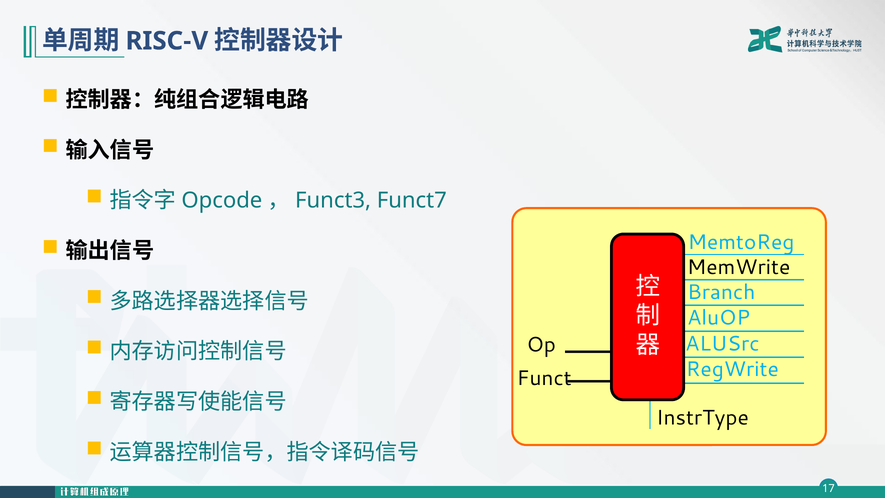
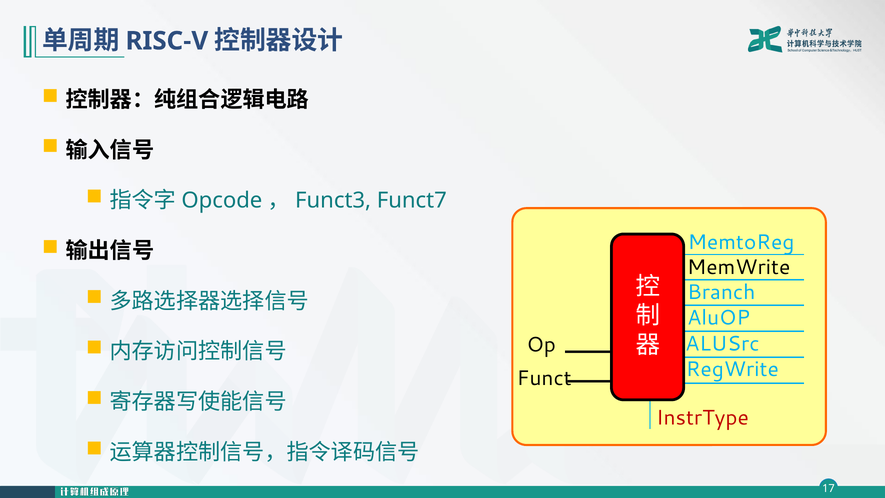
InstrType colour: black -> red (702, 417)
